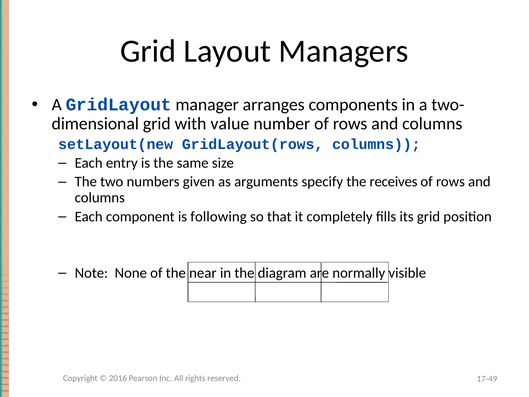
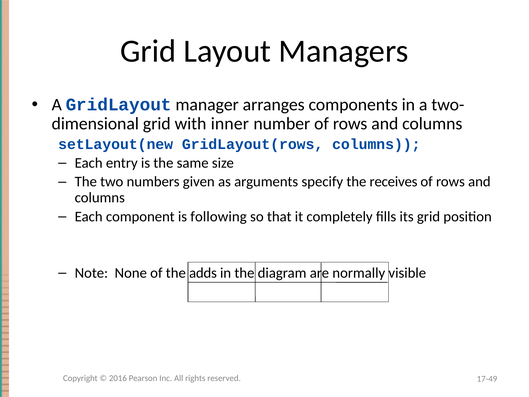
value: value -> inner (230, 124)
near: near -> adds (203, 273)
